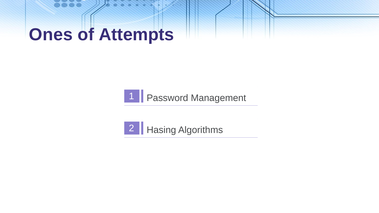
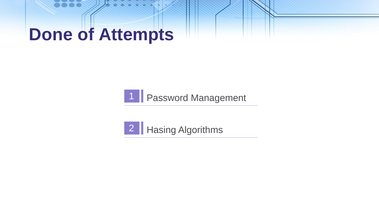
Ones: Ones -> Done (51, 35)
